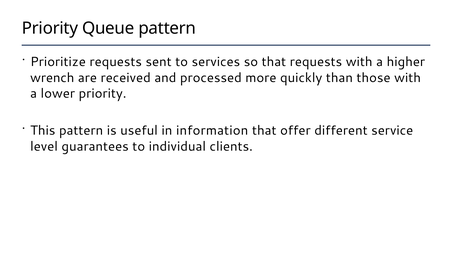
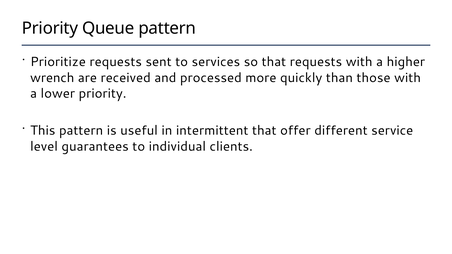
information: information -> intermittent (212, 131)
